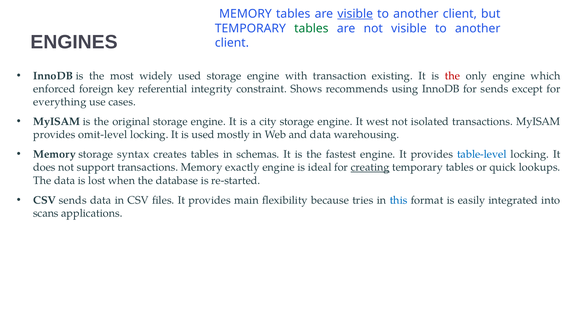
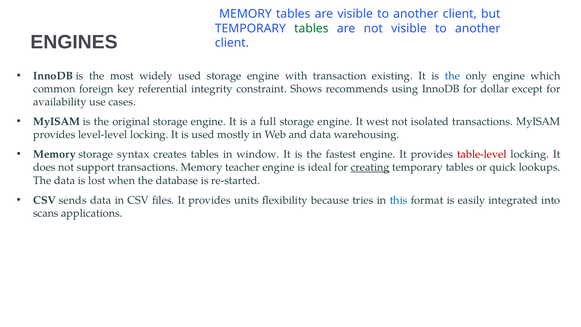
visible underline: present -> none (355, 14)
the colour: red -> blue (452, 76)
enforced: enforced -> common (54, 89)
for sends: sends -> dollar (495, 89)
everything: everything -> availability (60, 102)
city: city -> full (268, 122)
omit-level: omit-level -> level-level (103, 135)
schemas: schemas -> window (258, 154)
table-level colour: blue -> red (482, 154)
exactly: exactly -> teacher (242, 167)
main: main -> units (246, 200)
